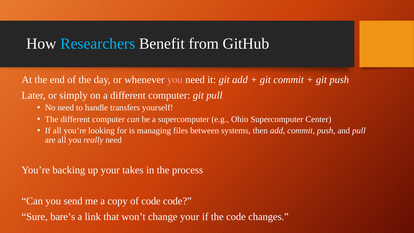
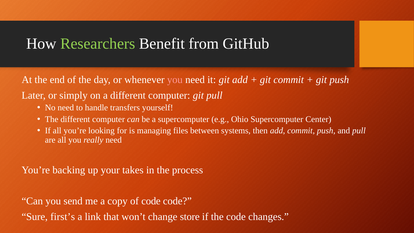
Researchers colour: light blue -> light green (98, 44)
bare’s: bare’s -> first’s (63, 216)
change your: your -> store (190, 216)
